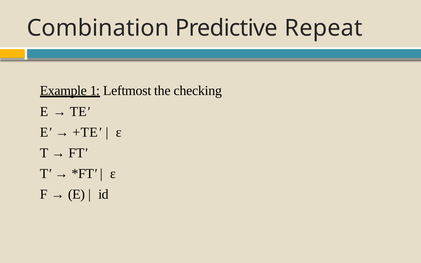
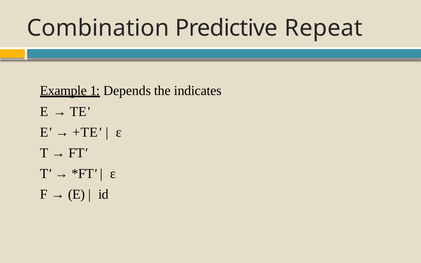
Leftmost: Leftmost -> Depends (127, 91)
checking: checking -> indicates (198, 91)
